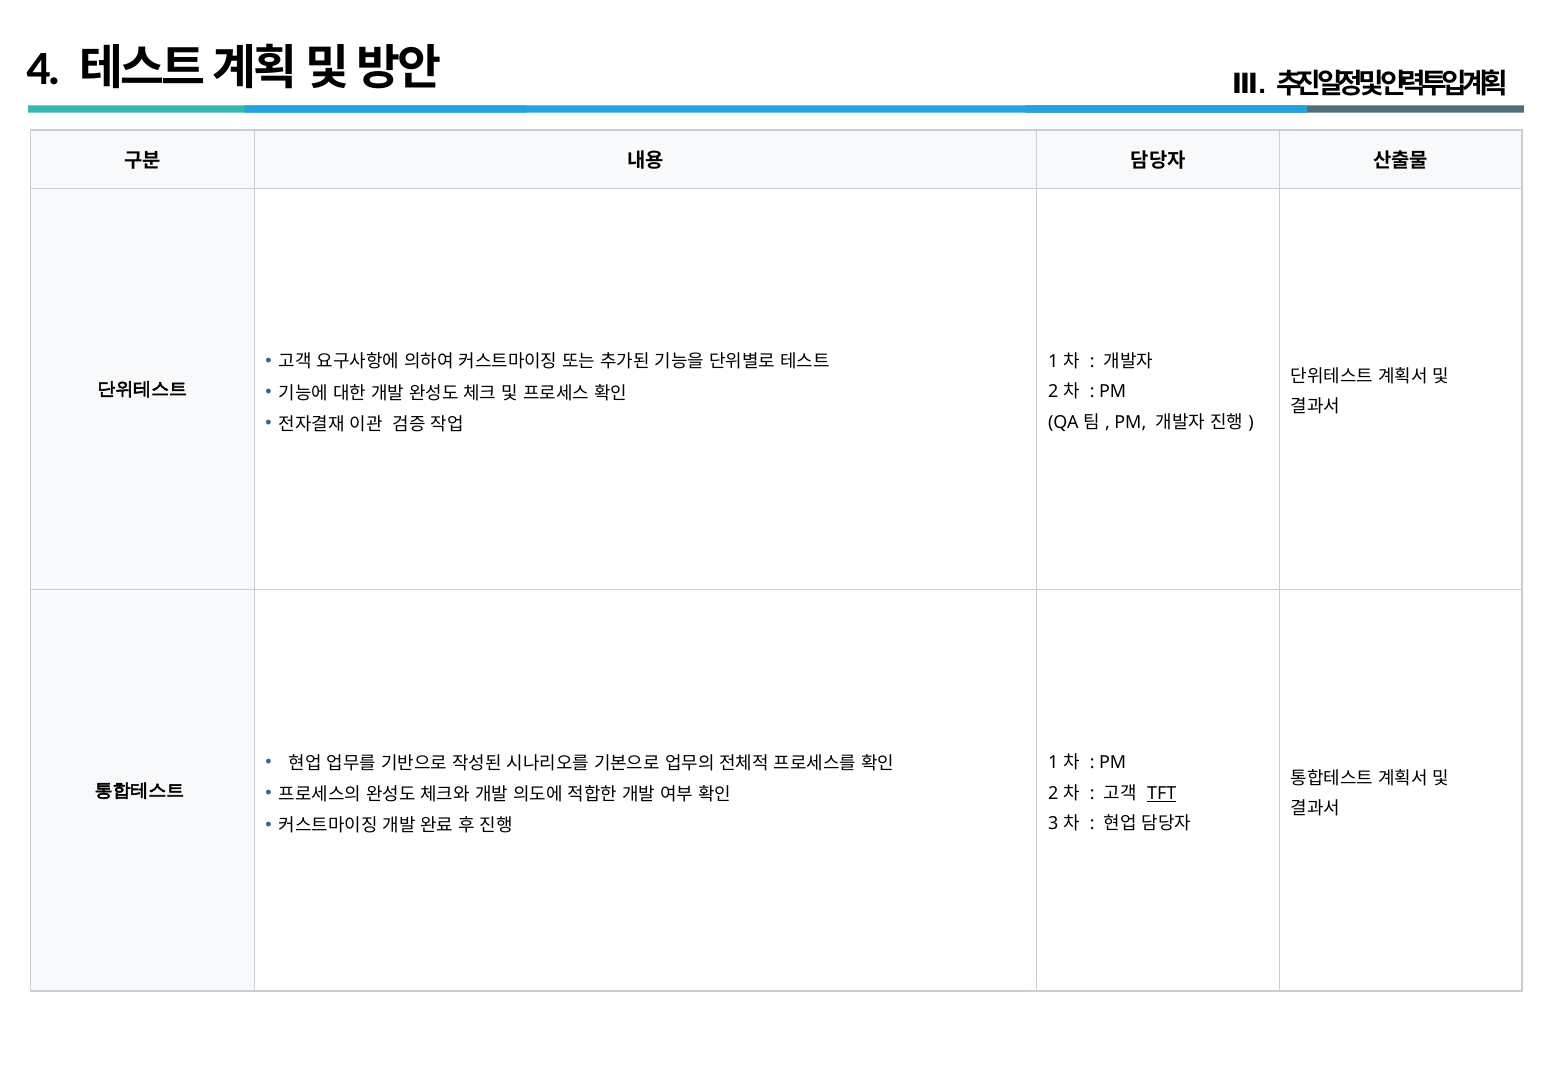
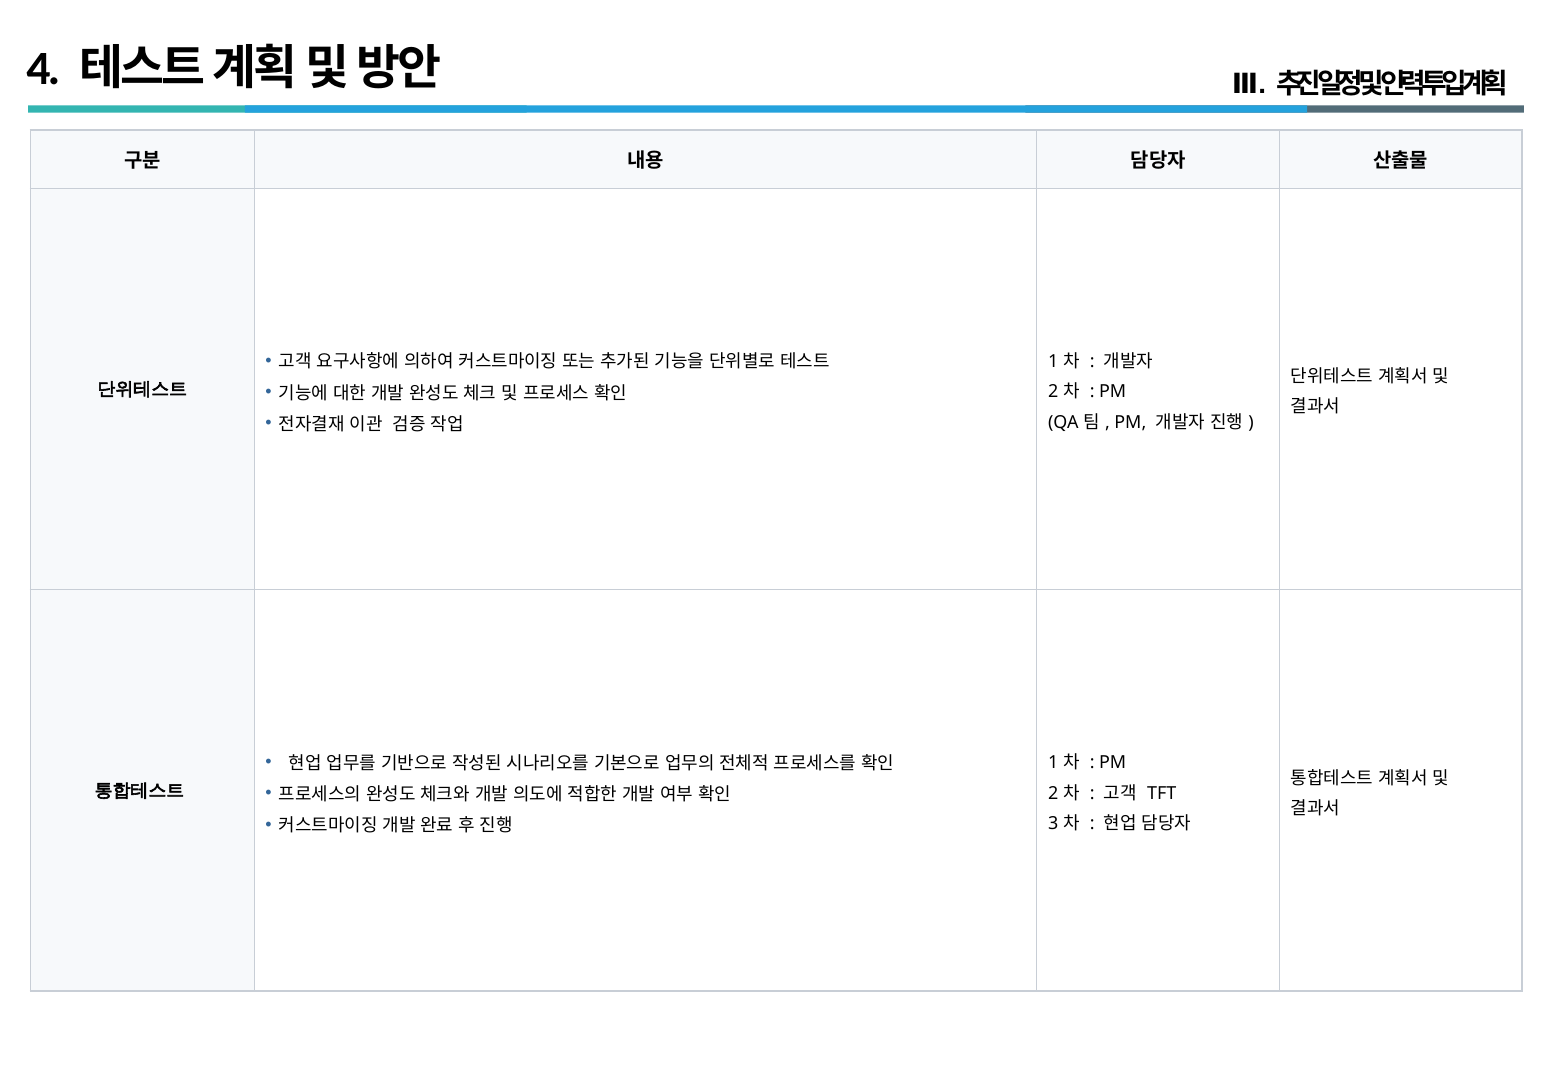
TFT underline: present -> none (1162, 794)
